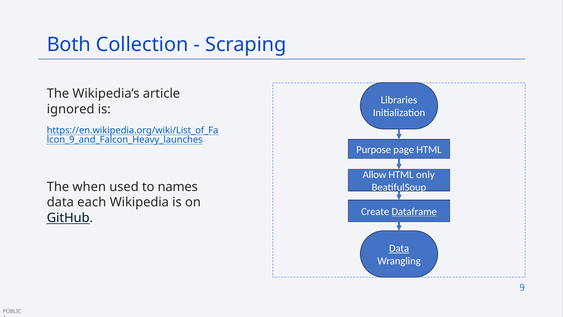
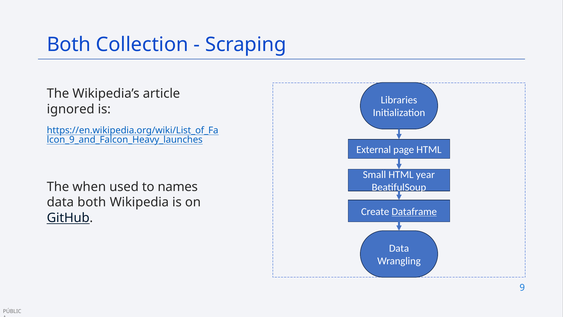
Purpose: Purpose -> External (374, 149)
Allow: Allow -> Small (374, 174)
only: only -> year (425, 174)
data each: each -> both (92, 202)
Data underline: present -> none (399, 248)
